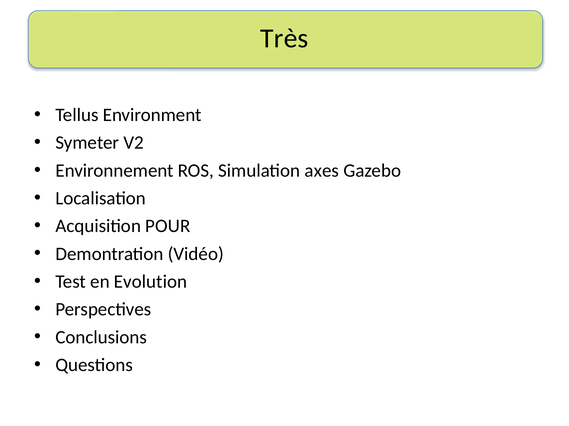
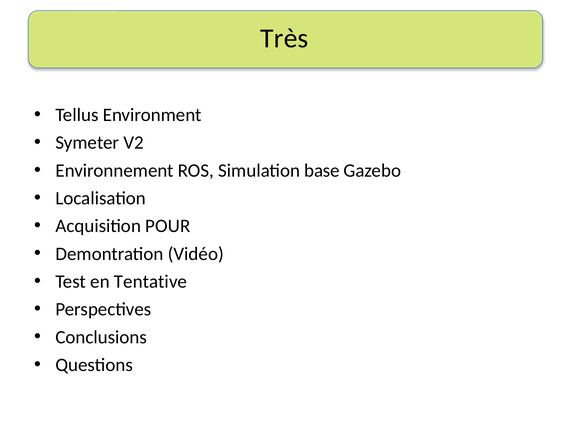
axes: axes -> base (322, 171)
Evolution: Evolution -> Tentative (151, 282)
